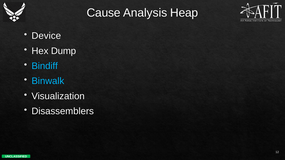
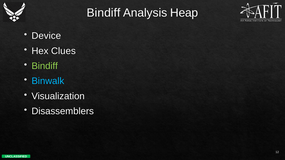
Cause: Cause -> Bindiff (104, 13)
Dump: Dump -> Clues (63, 51)
Bindiff colour: light blue -> light green (45, 66)
